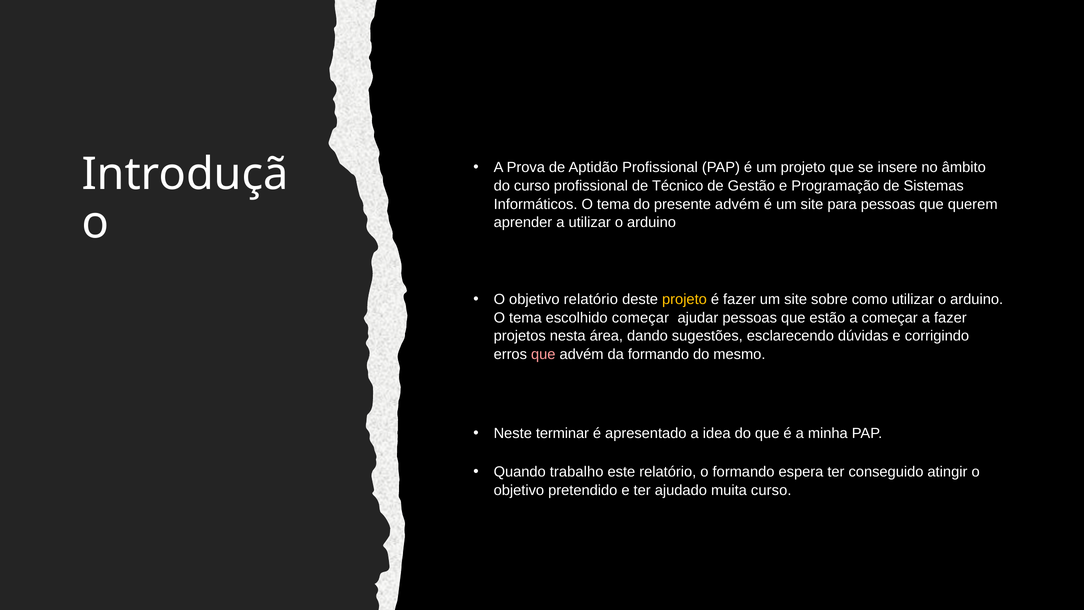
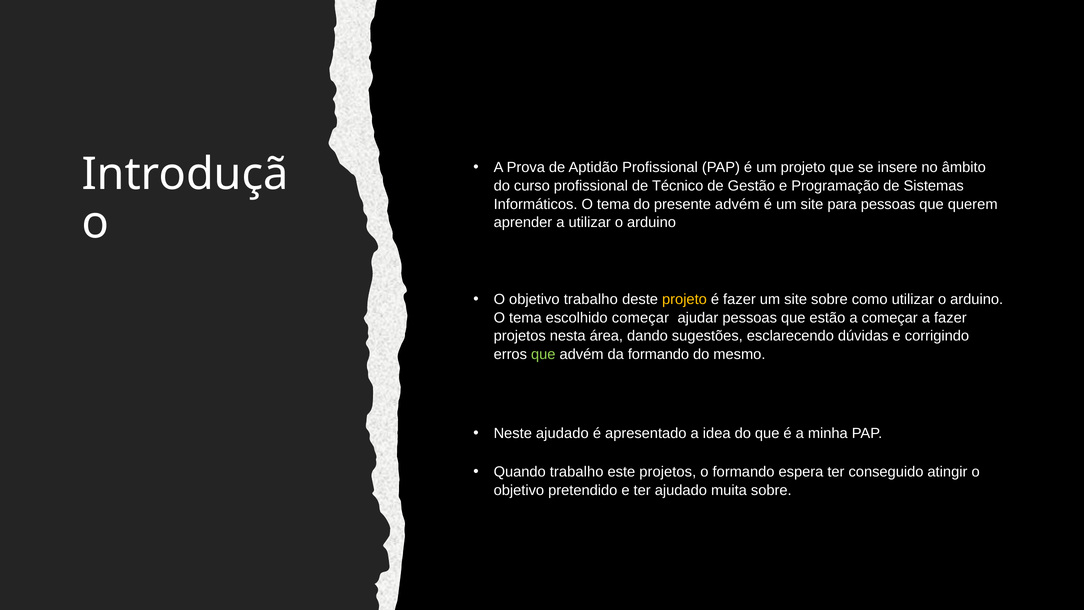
objetivo relatório: relatório -> trabalho (591, 299)
que colour: pink -> light green (543, 354)
Neste terminar: terminar -> ajudado (562, 433)
este relatório: relatório -> projetos (668, 472)
muita curso: curso -> sobre (771, 490)
